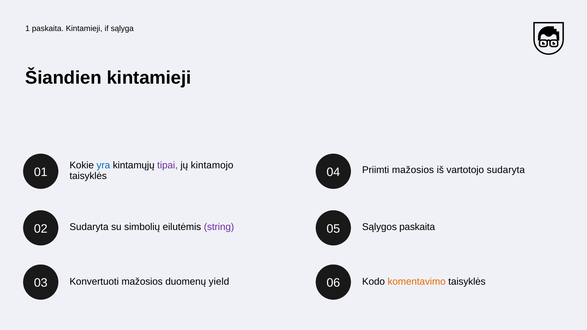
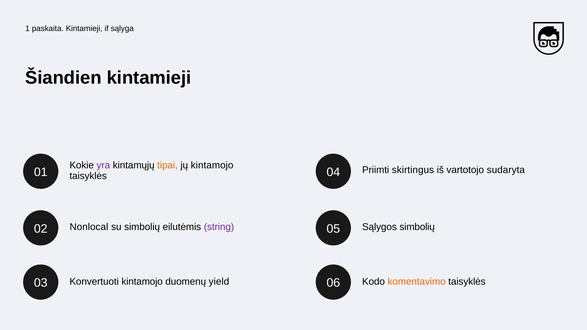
yra colour: blue -> purple (103, 165)
tipai colour: purple -> orange (168, 165)
Priimti mažosios: mažosios -> skirtingus (413, 170)
Sudaryta: Sudaryta -> Nonlocal (89, 227)
Sąlygos paskaita: paskaita -> simbolių (417, 227)
Konvertuoti mažosios: mažosios -> kintamojo (142, 282)
